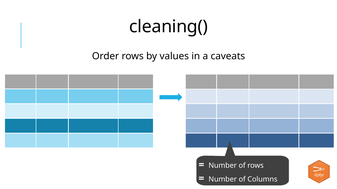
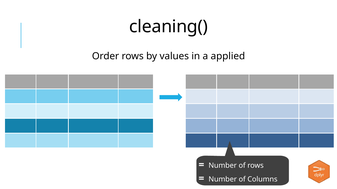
caveats: caveats -> applied (228, 56)
